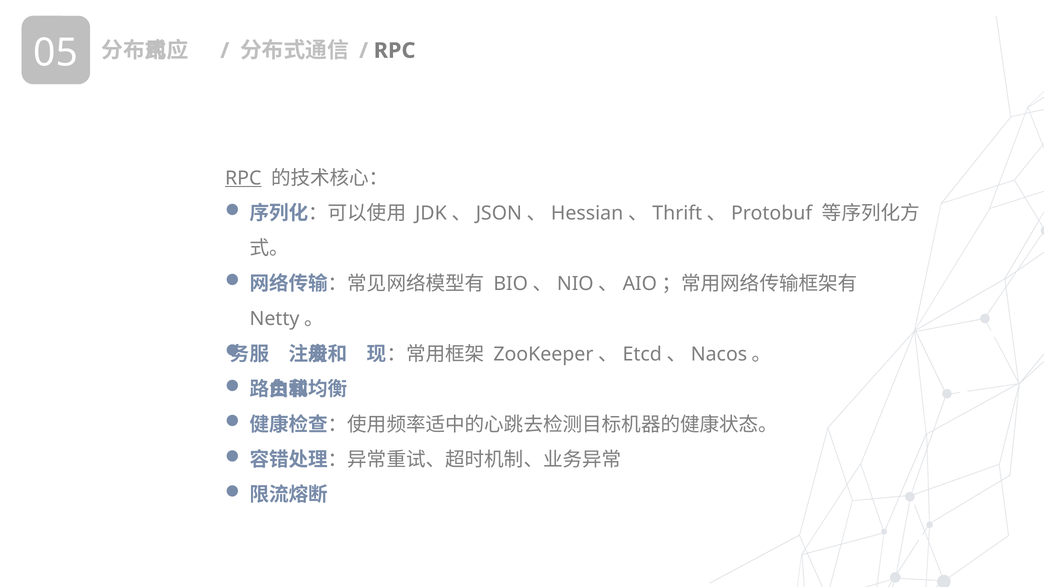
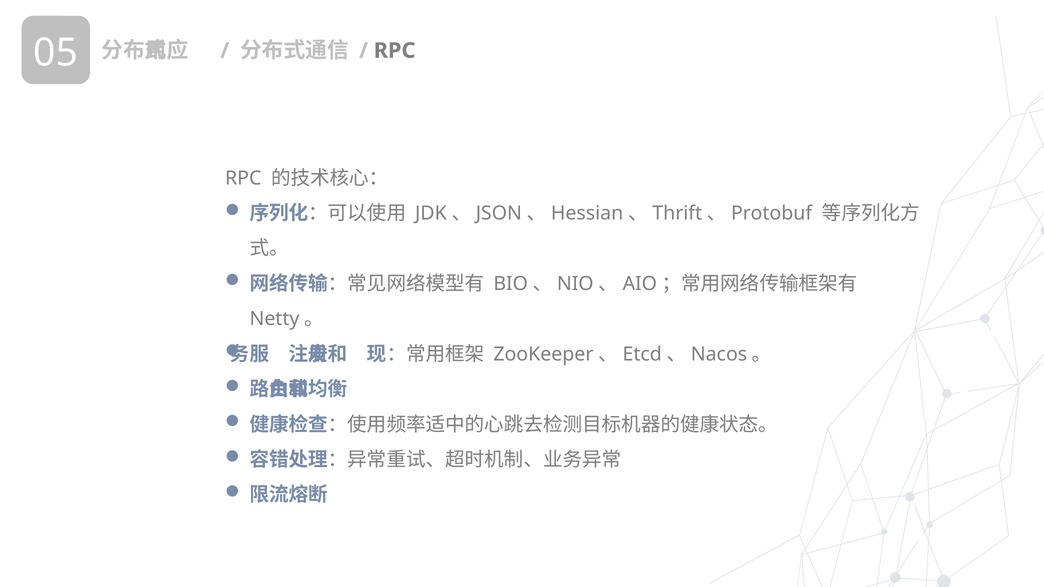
RPC underline: present -> none (243, 178)
